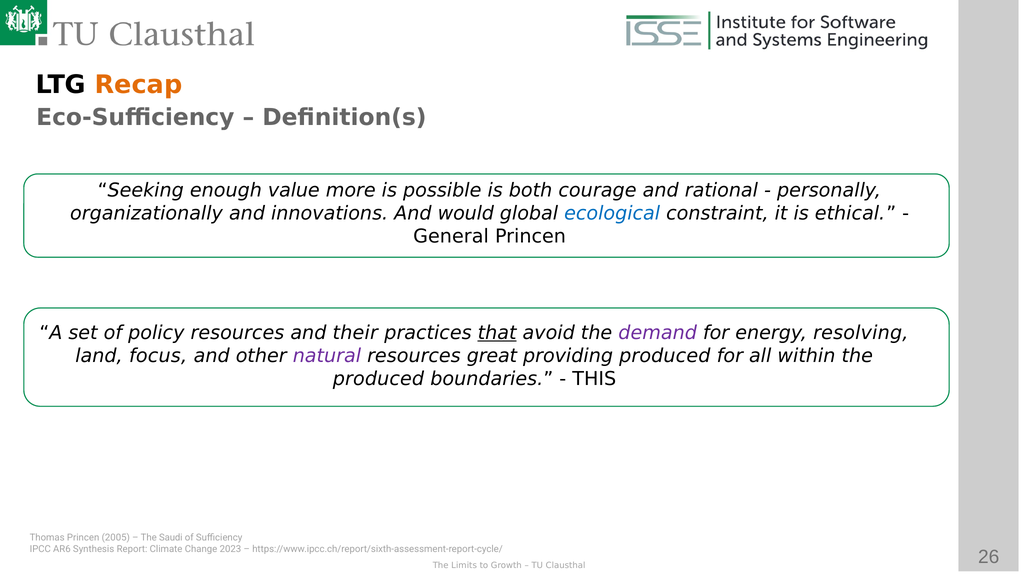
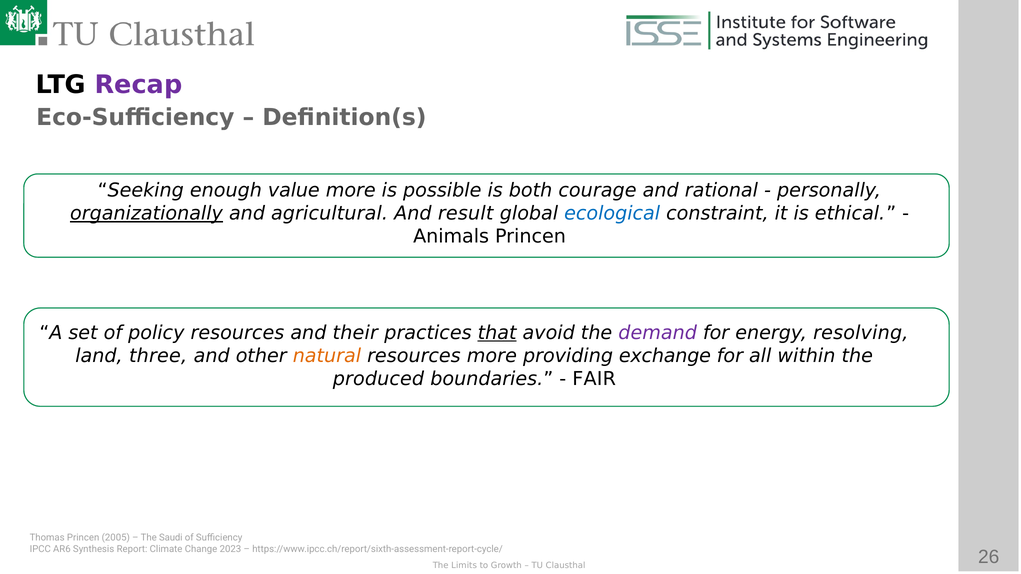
Recap colour: orange -> purple (139, 85)
organizationally underline: none -> present (147, 214)
innovations: innovations -> agricultural (330, 214)
would: would -> result (466, 214)
General: General -> Animals (451, 237)
focus: focus -> three (158, 356)
natural colour: purple -> orange (327, 356)
resources great: great -> more (492, 356)
providing produced: produced -> exchange (665, 356)
THIS: THIS -> FAIR (594, 379)
